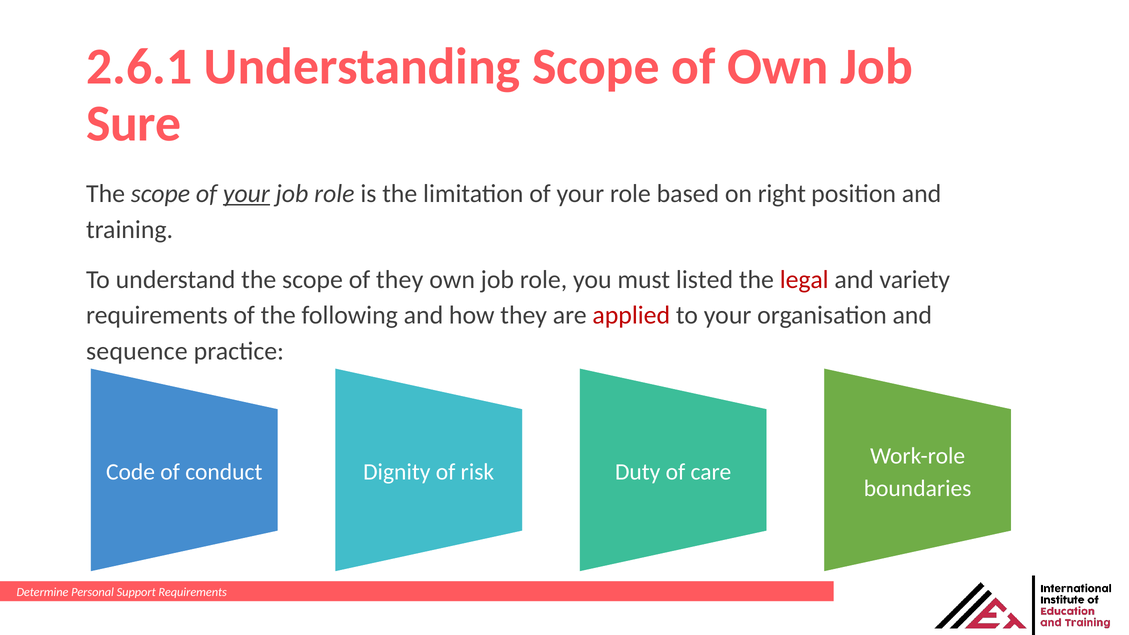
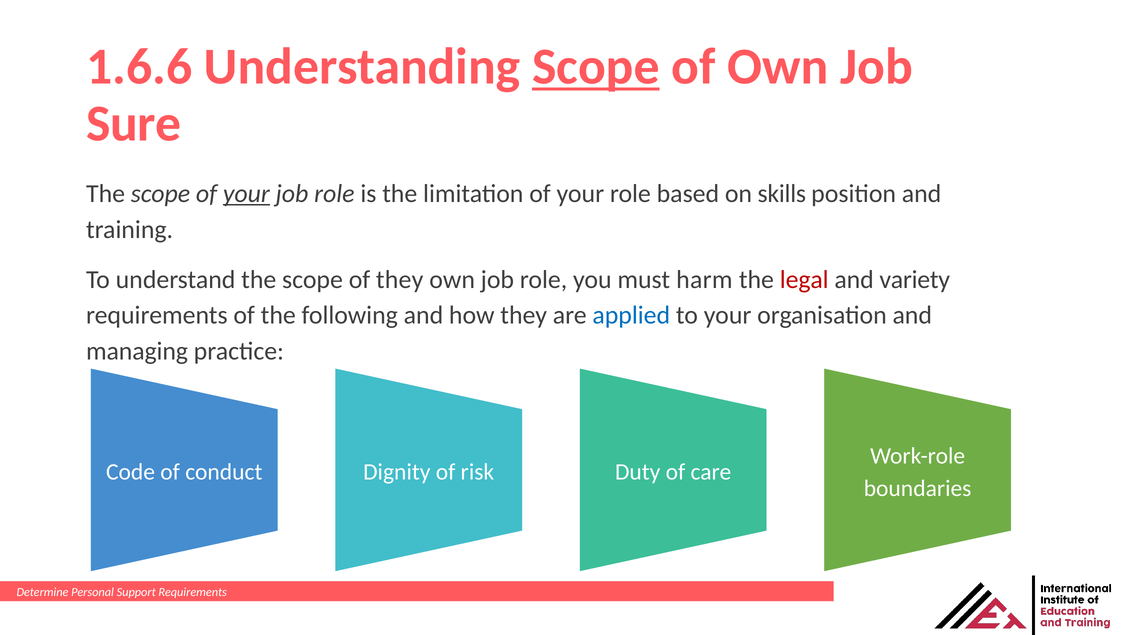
2.6.1: 2.6.1 -> 1.6.6 (139, 67)
Scope underline: none -> present (596, 67)
right: right -> skills (782, 194)
listed: listed -> harm (704, 280)
applied colour: red -> blue (631, 315)
sequence: sequence -> managing (137, 351)
